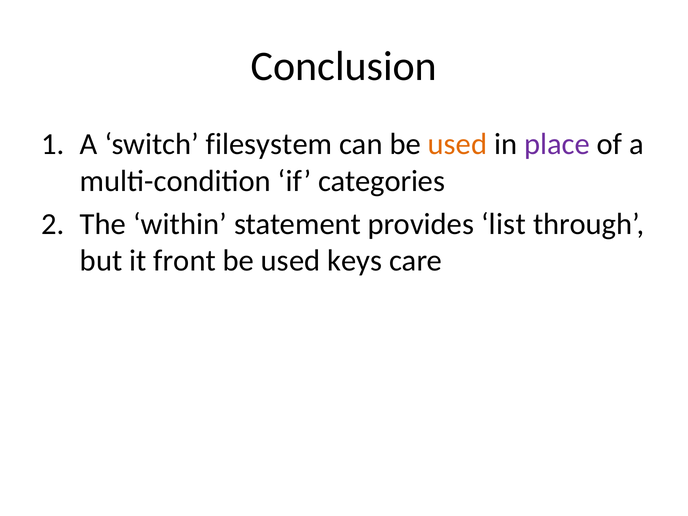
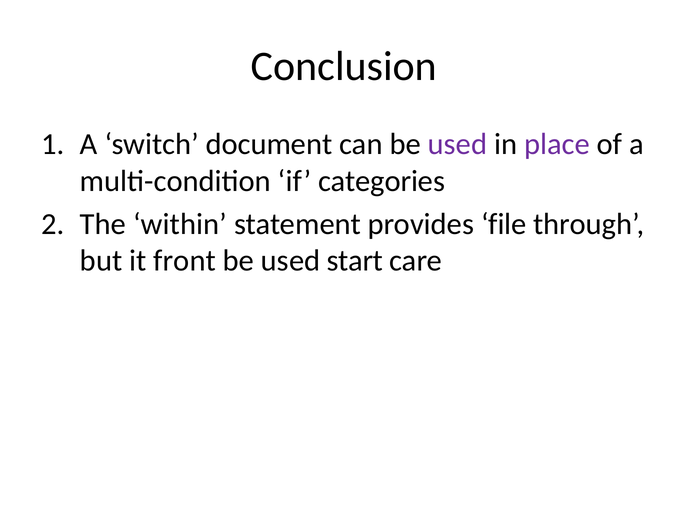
filesystem: filesystem -> document (269, 144)
used colour: orange -> purple (457, 144)
list: list -> file (504, 224)
keys: keys -> start (355, 261)
